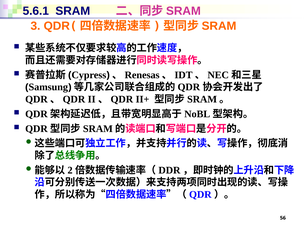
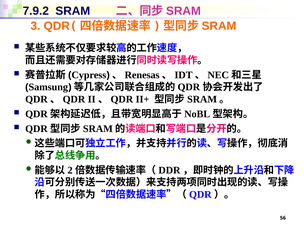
5.6.1: 5.6.1 -> 7.9.2 (36, 11)
